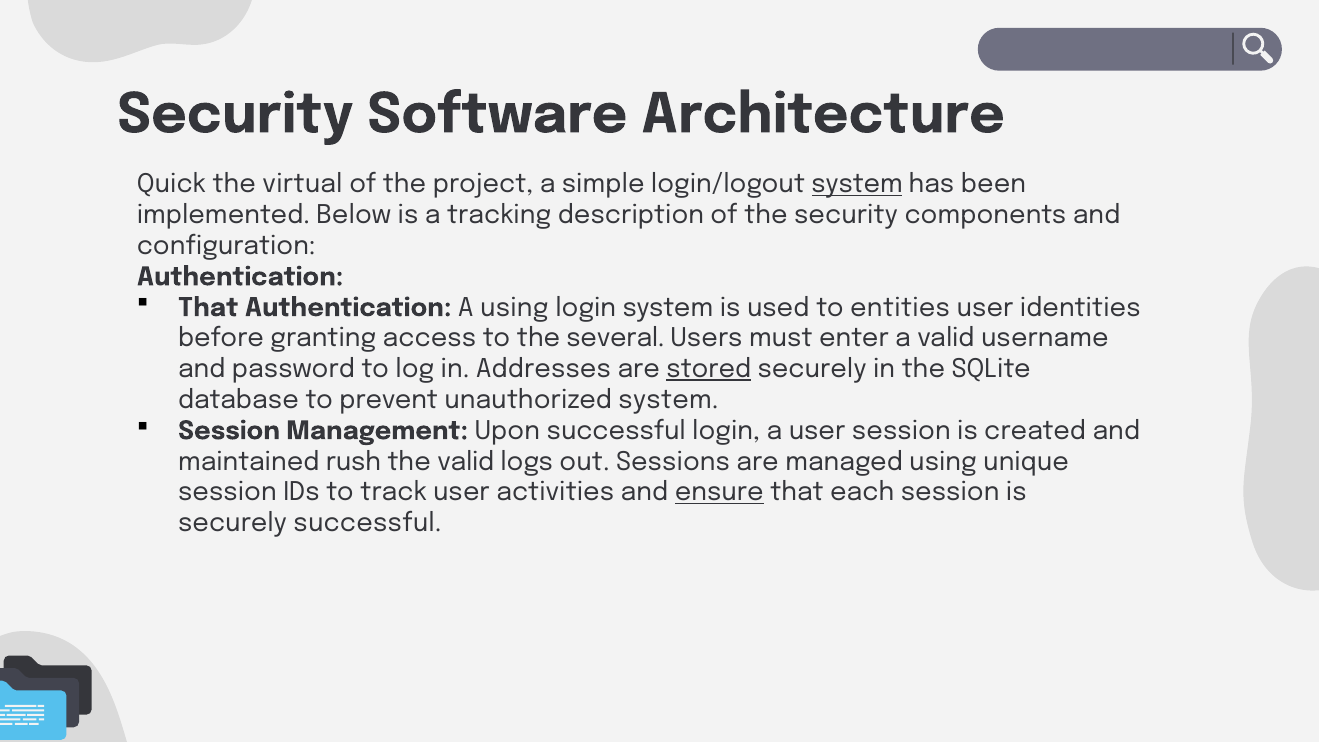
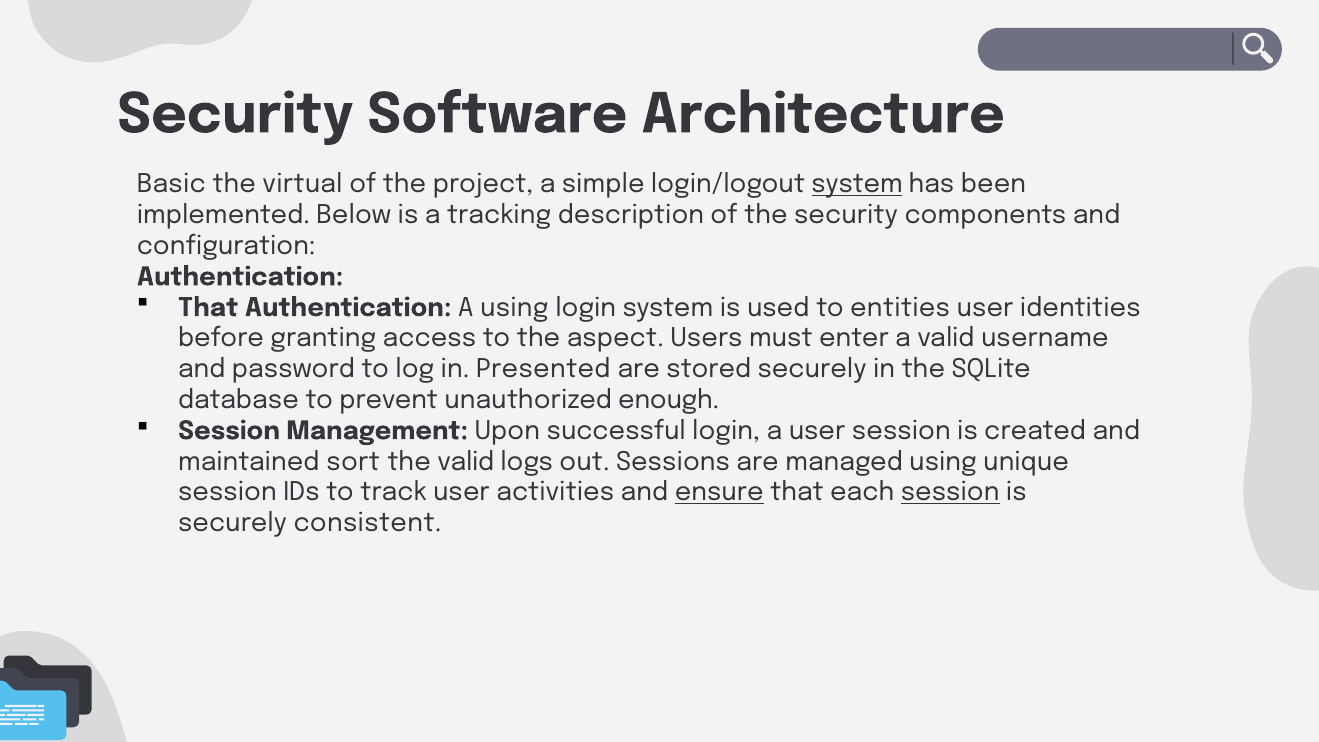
Quick: Quick -> Basic (171, 184)
several: several -> aspect (615, 338)
Addresses: Addresses -> Presented (543, 369)
stored underline: present -> none (709, 369)
unauthorized system: system -> enough (669, 400)
rush: rush -> sort (353, 462)
session underline: none -> present (950, 492)
securely successful: successful -> consistent (367, 523)
